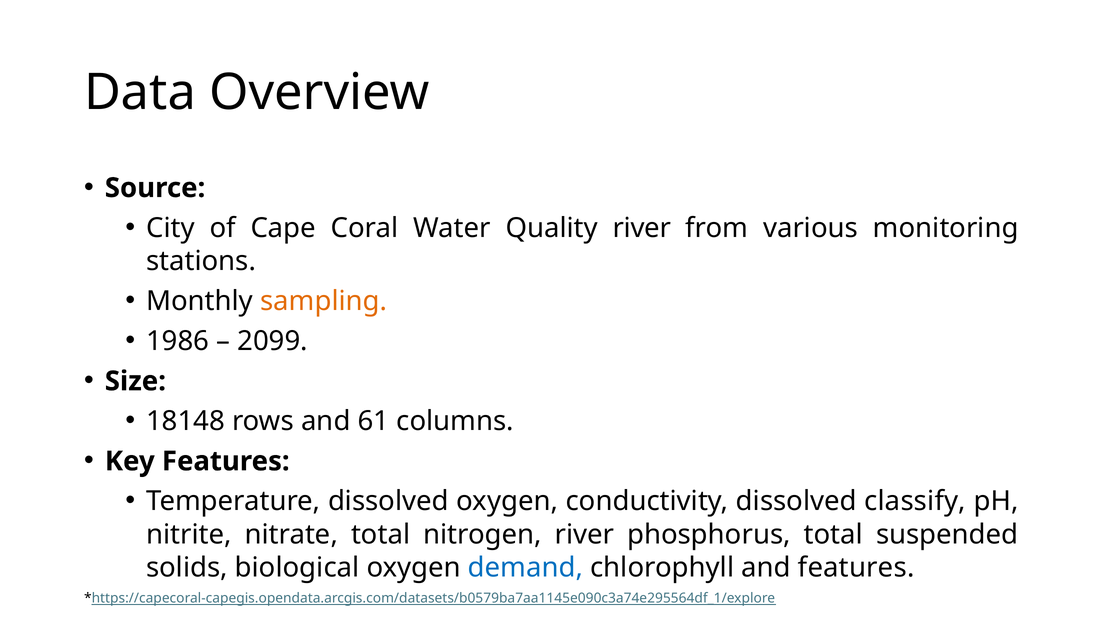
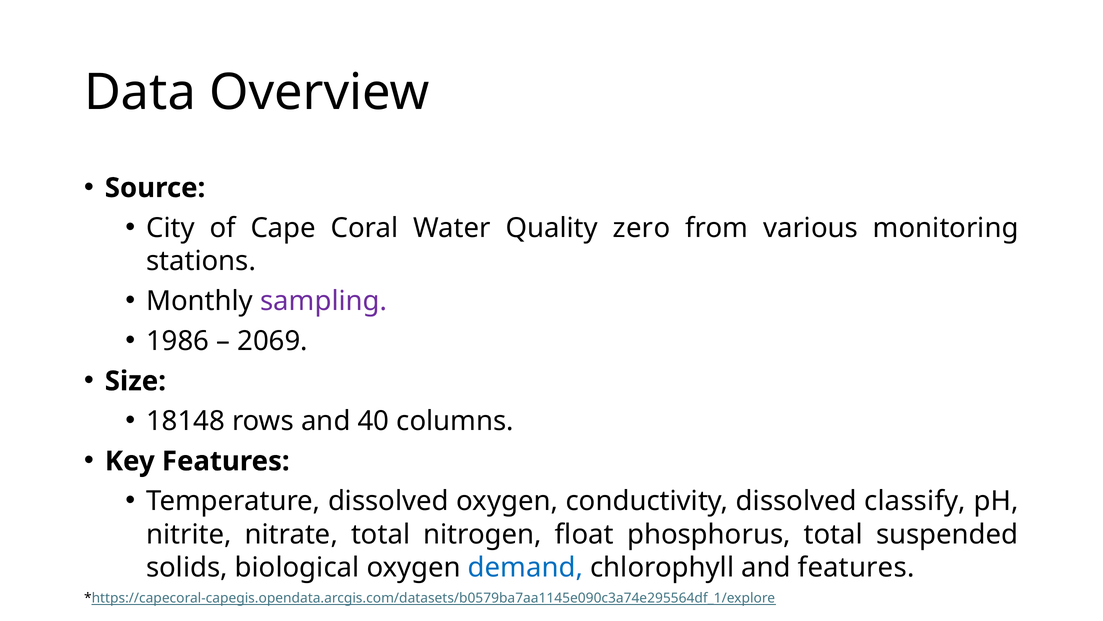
Quality river: river -> zero (641, 228)
sampling colour: orange -> purple (324, 301)
2099: 2099 -> 2069 (272, 341)
61: 61 -> 40 (373, 421)
nitrogen river: river -> float (584, 534)
